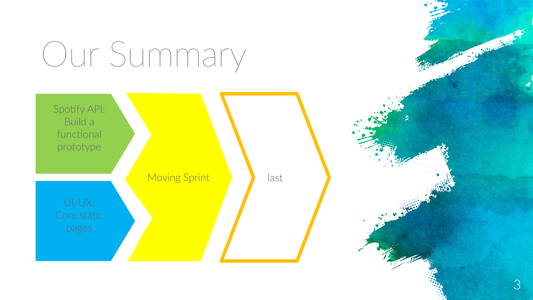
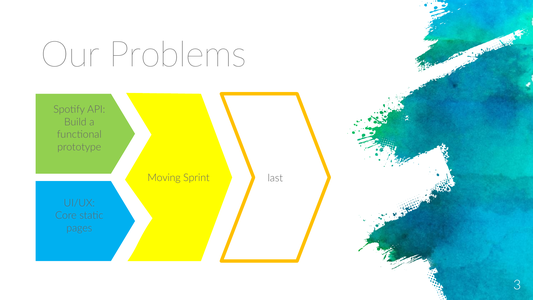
Summary: Summary -> Problems (178, 55)
